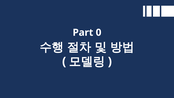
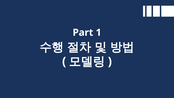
0: 0 -> 1 (99, 32)
